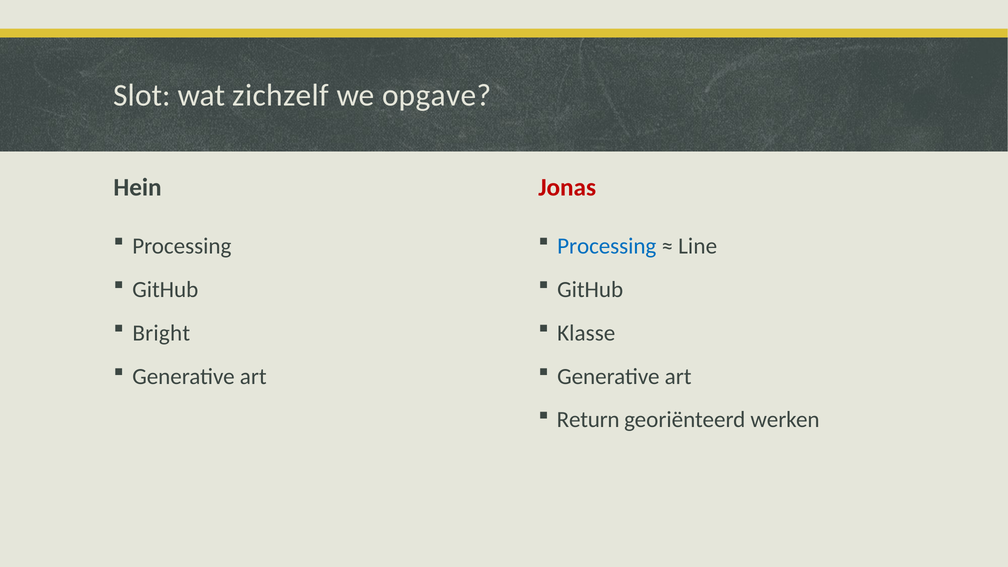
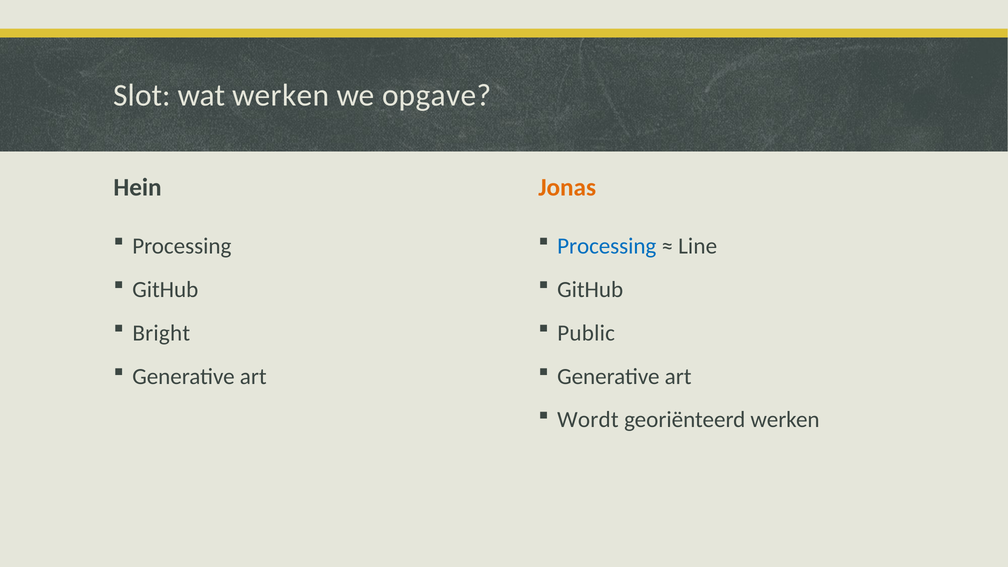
wat zichzelf: zichzelf -> werken (281, 95)
Jonas colour: red -> orange (567, 187)
Klasse: Klasse -> Public (586, 333)
Return: Return -> Wordt (588, 420)
